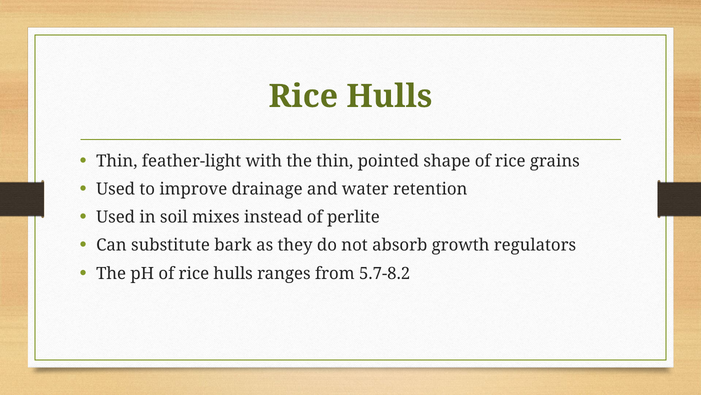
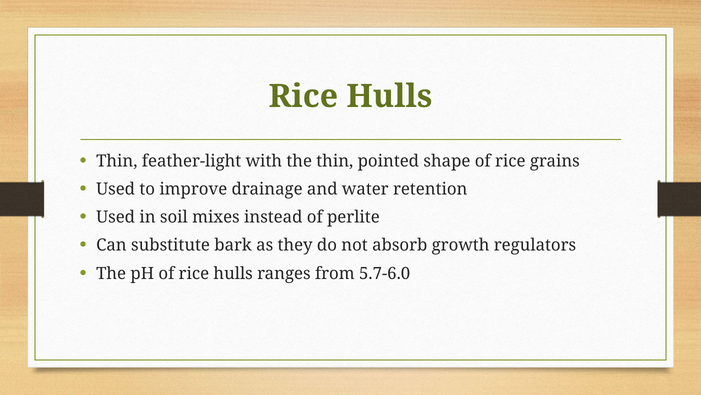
5.7-8.2: 5.7-8.2 -> 5.7-6.0 (385, 273)
